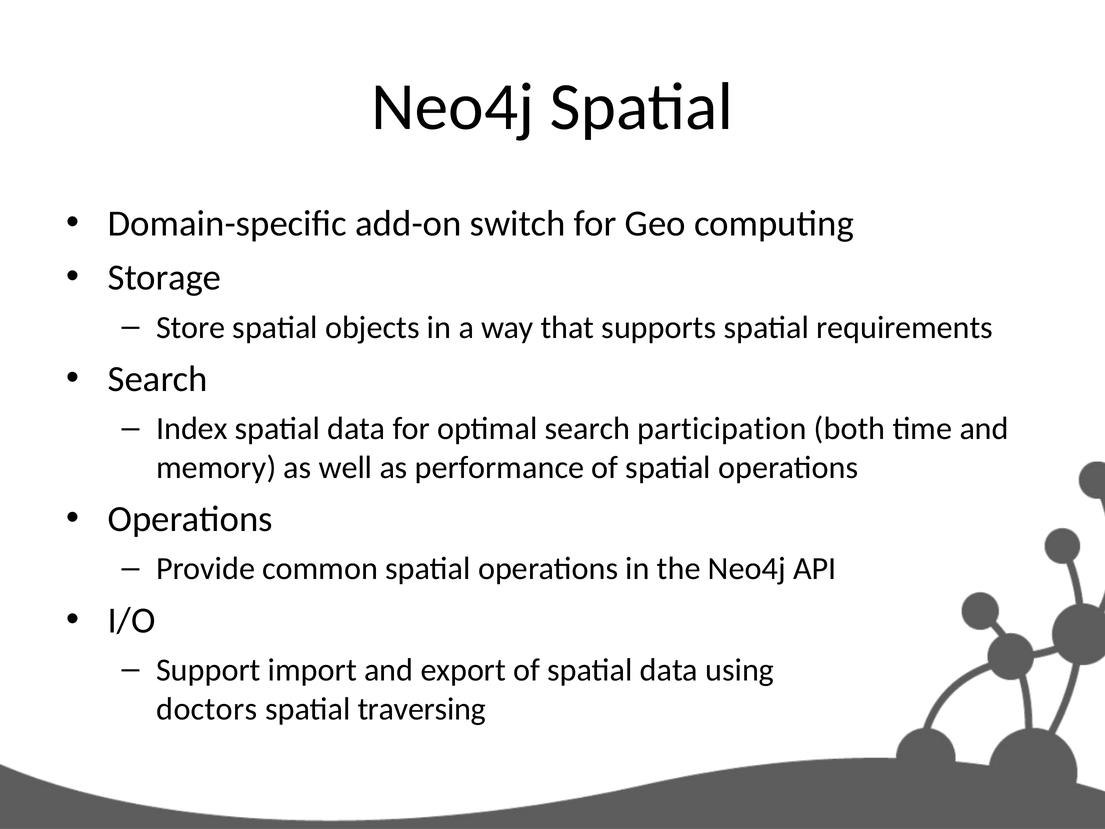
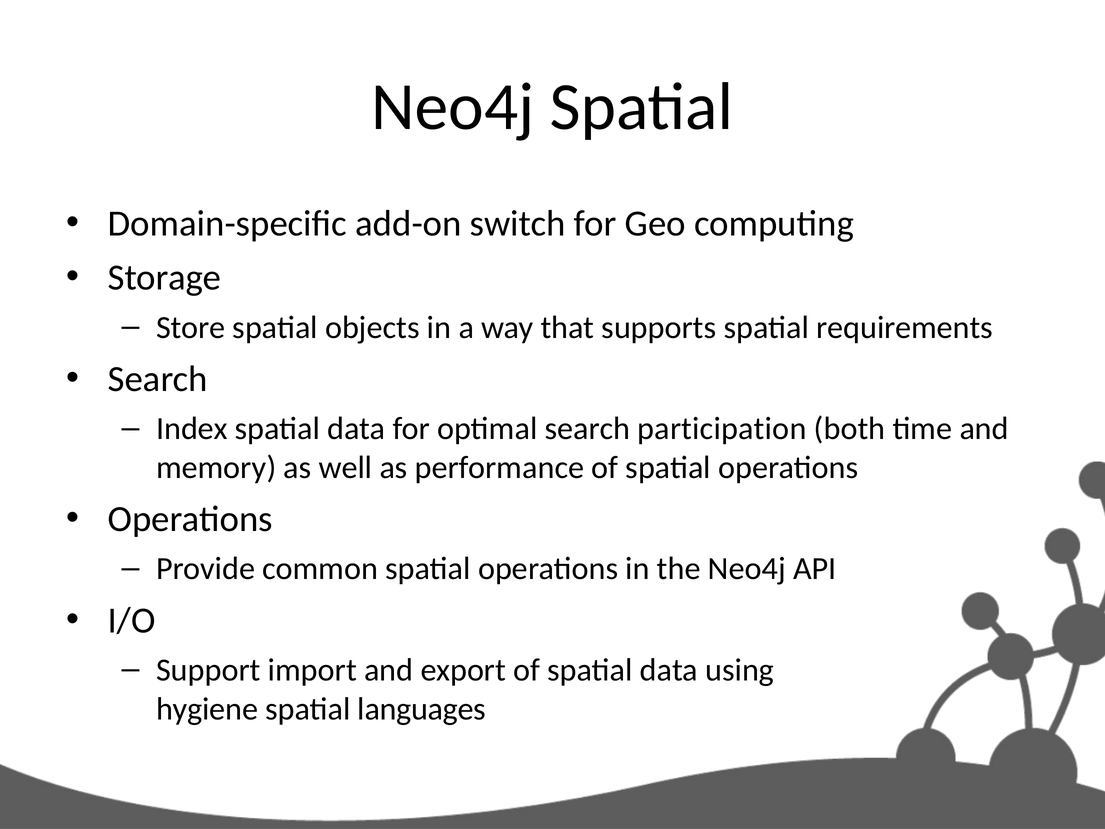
doctors: doctors -> hygiene (207, 709)
traversing: traversing -> languages (422, 709)
